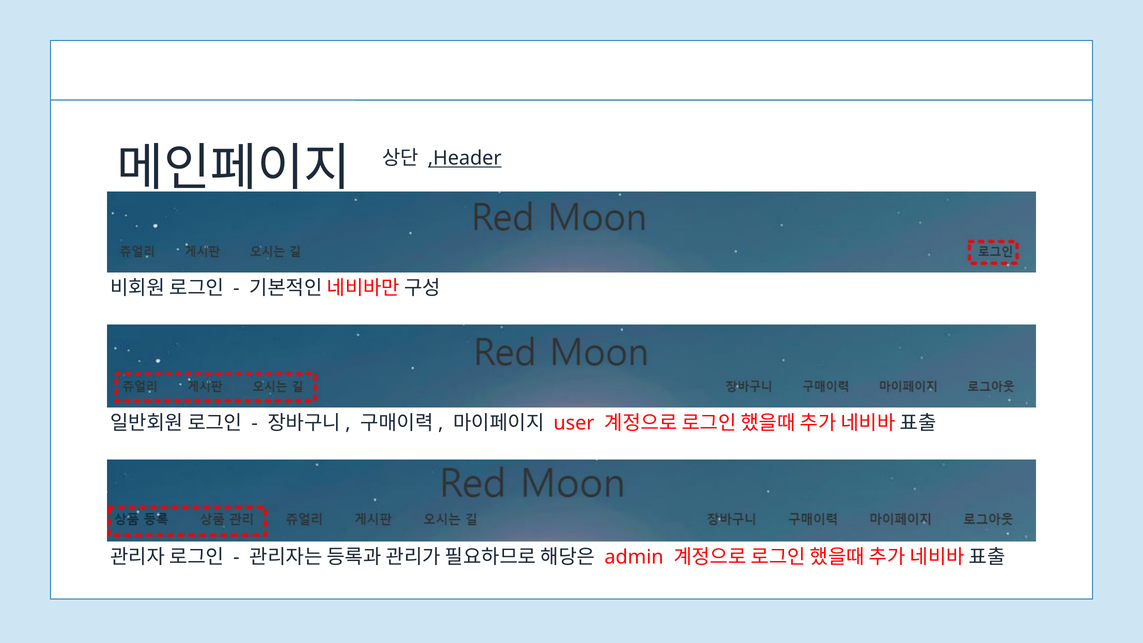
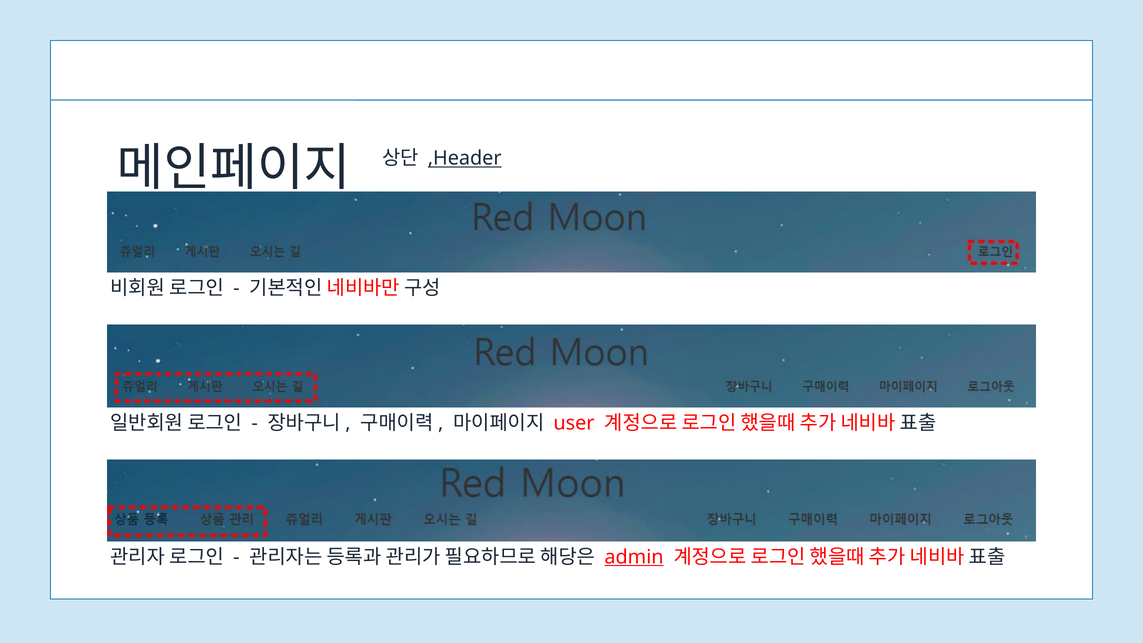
admin underline: none -> present (634, 557)
